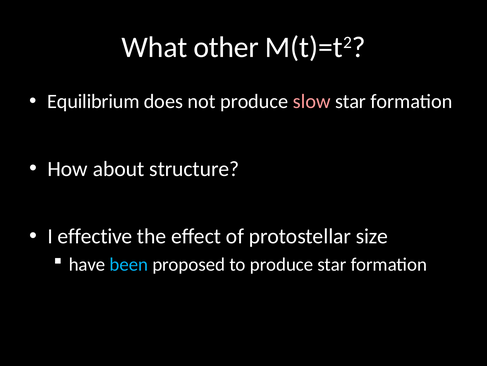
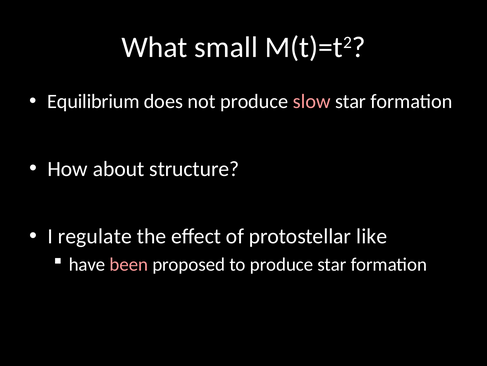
other: other -> small (226, 47)
effective: effective -> regulate (95, 236)
size: size -> like (372, 236)
been colour: light blue -> pink (129, 264)
